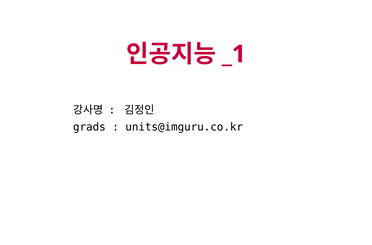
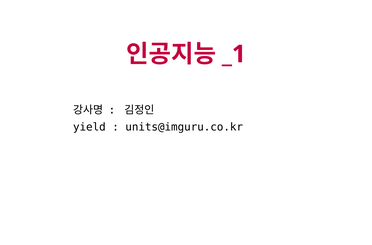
grads: grads -> yield (89, 127)
